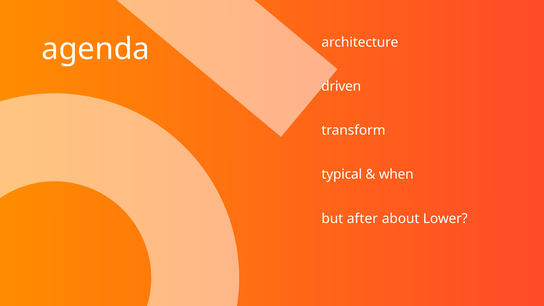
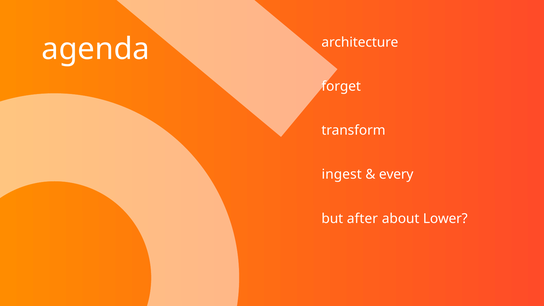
driven: driven -> forget (341, 86)
typical: typical -> ingest (342, 174)
when: when -> every (396, 174)
